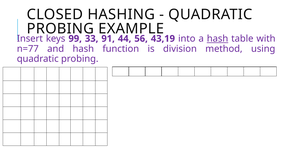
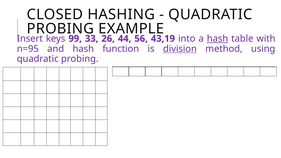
91: 91 -> 26 (108, 39)
n=77: n=77 -> n=95 (28, 49)
division underline: none -> present (180, 49)
